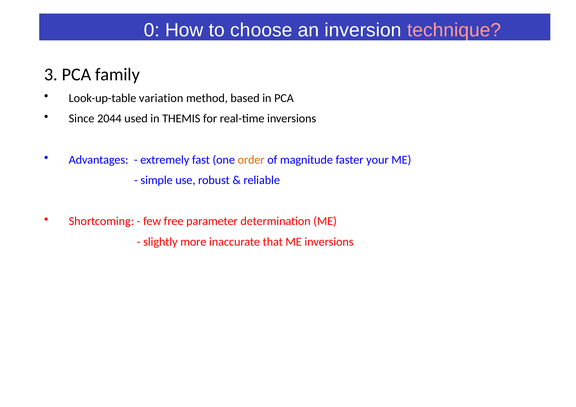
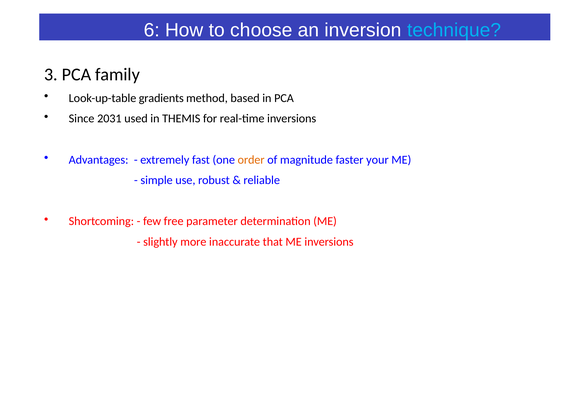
0: 0 -> 6 (152, 30)
technique colour: pink -> light blue (454, 30)
variation: variation -> gradients (161, 98)
2044: 2044 -> 2031 (109, 119)
